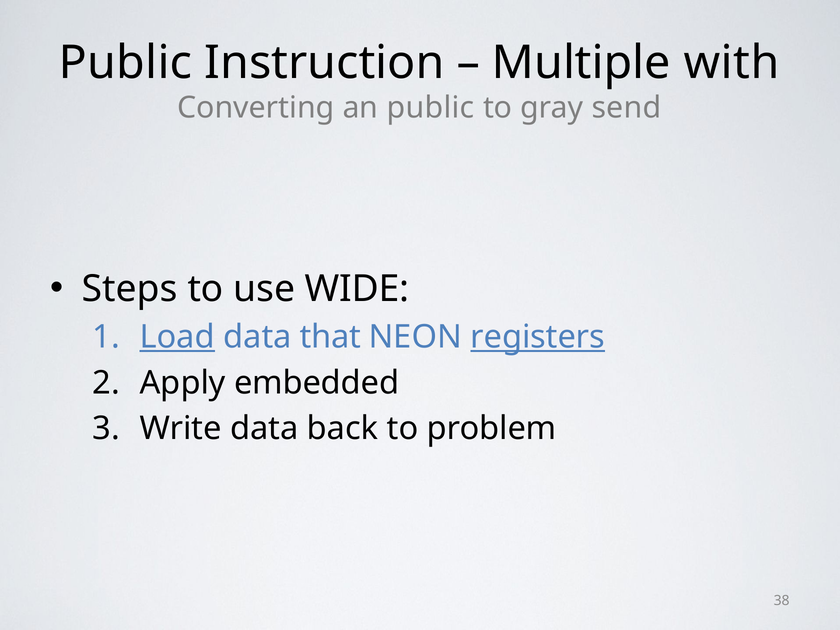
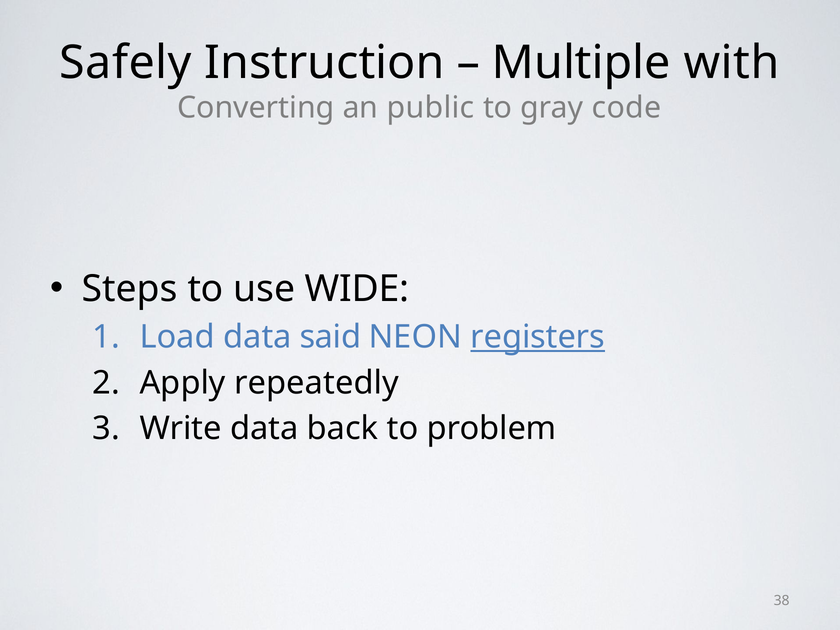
Public: Public -> Safely (125, 63)
send: send -> code (627, 108)
Load underline: present -> none (177, 337)
that: that -> said (330, 337)
embedded: embedded -> repeatedly (317, 383)
